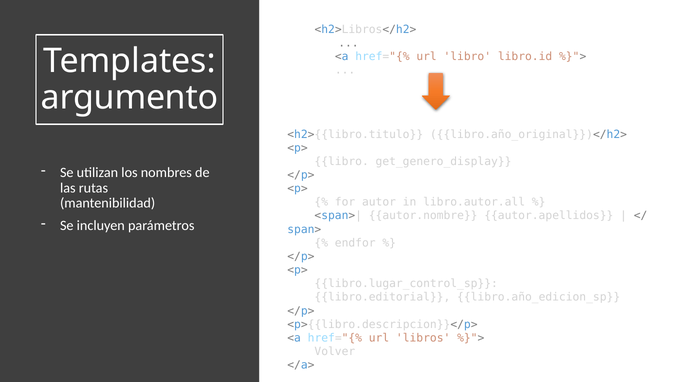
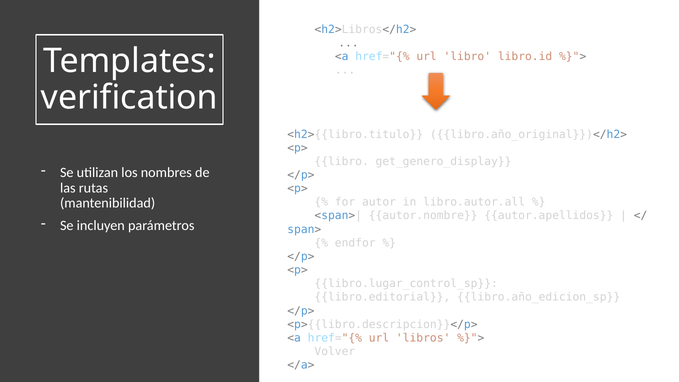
argumento: argumento -> verification (129, 98)
